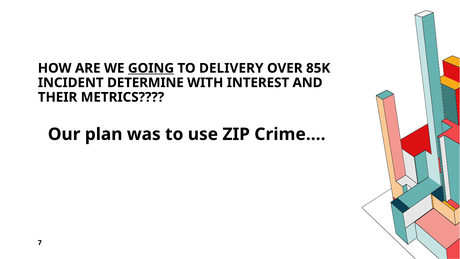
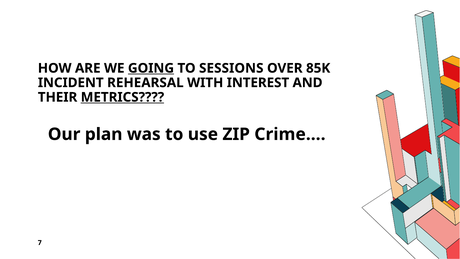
DELIVERY: DELIVERY -> SESSIONS (231, 68)
DETERMINE: DETERMINE -> REHEARSAL (145, 83)
METRICS underline: none -> present (122, 97)
